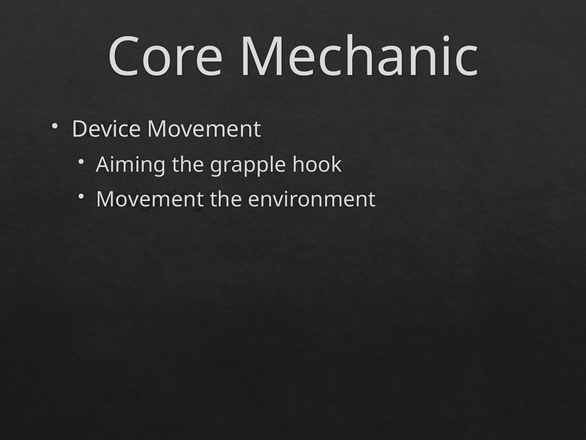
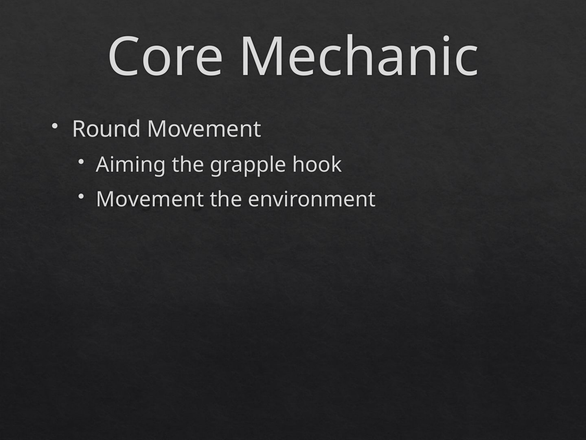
Device: Device -> Round (106, 129)
